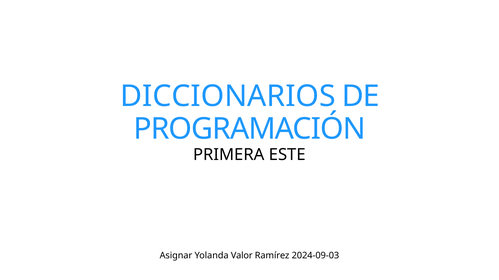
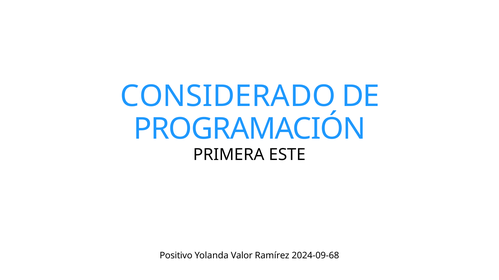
DICCIONARIOS: DICCIONARIOS -> CONSIDERADO (228, 97)
Asignar: Asignar -> Positivo (176, 256)
2024-09-03: 2024-09-03 -> 2024-09-68 (315, 256)
